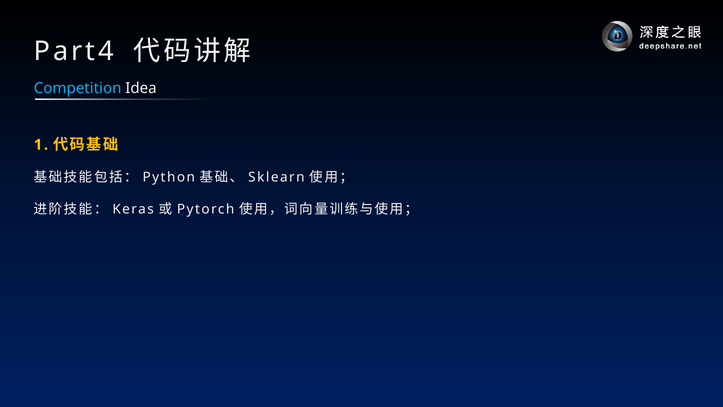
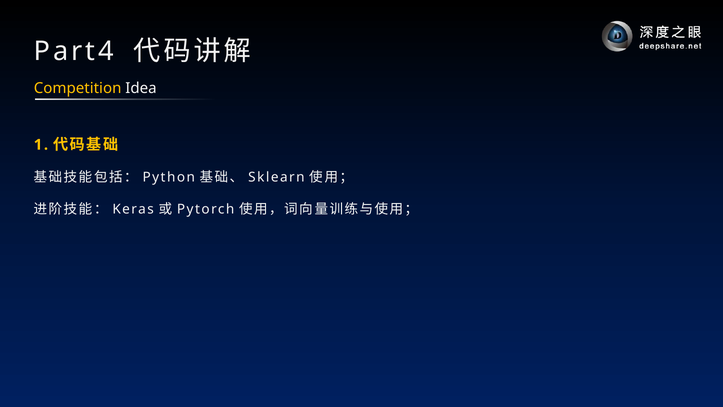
Competition colour: light blue -> yellow (78, 88)
